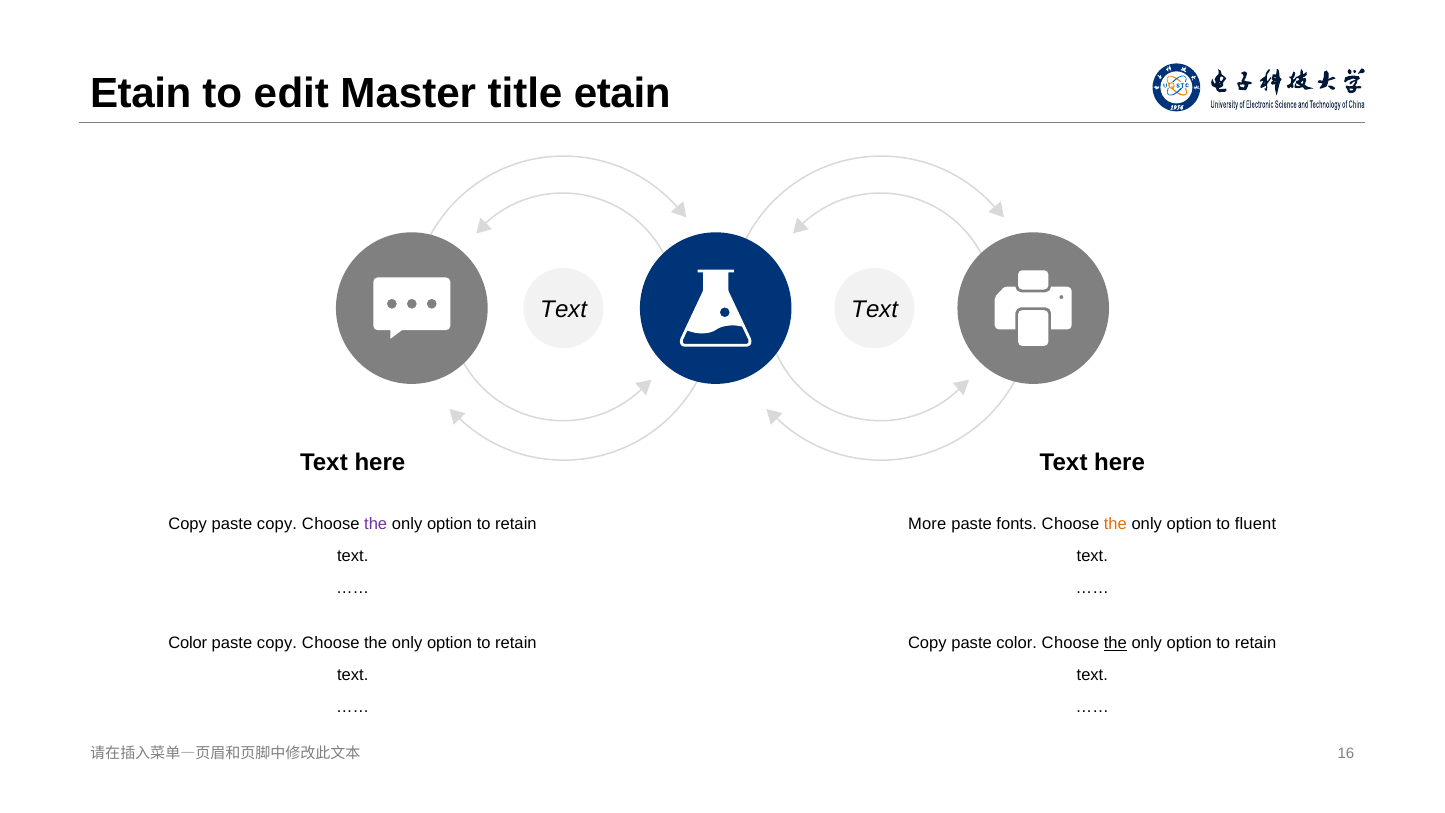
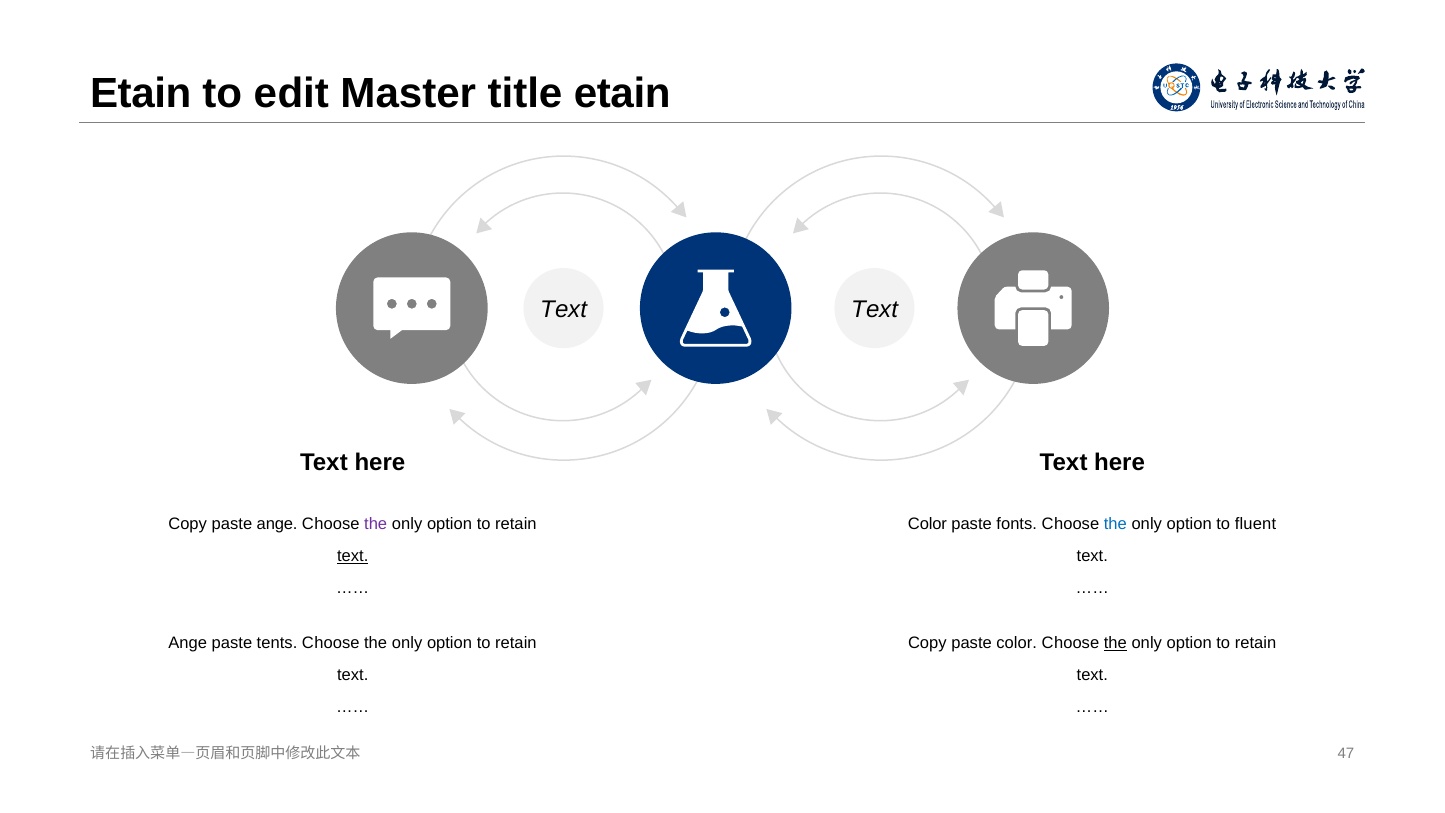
Copy paste copy: copy -> ange (277, 524)
More: More -> Color (927, 524)
the colour: orange -> blue (1115, 524)
text underline: none -> present (353, 556)
Color: Color -> Ange (188, 643)
copy: copy -> tents (277, 643)
16: 16 -> 47 (1346, 753)
